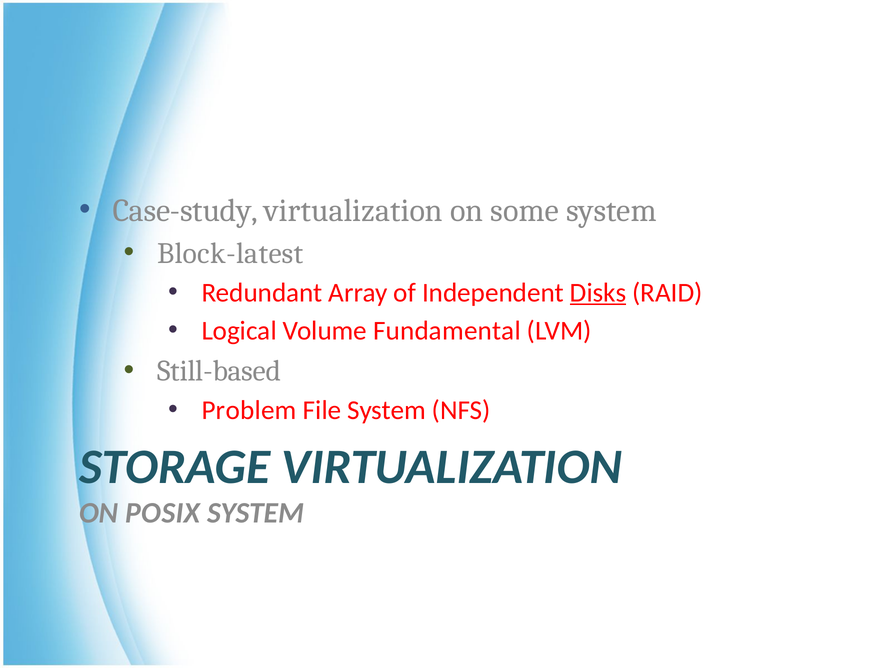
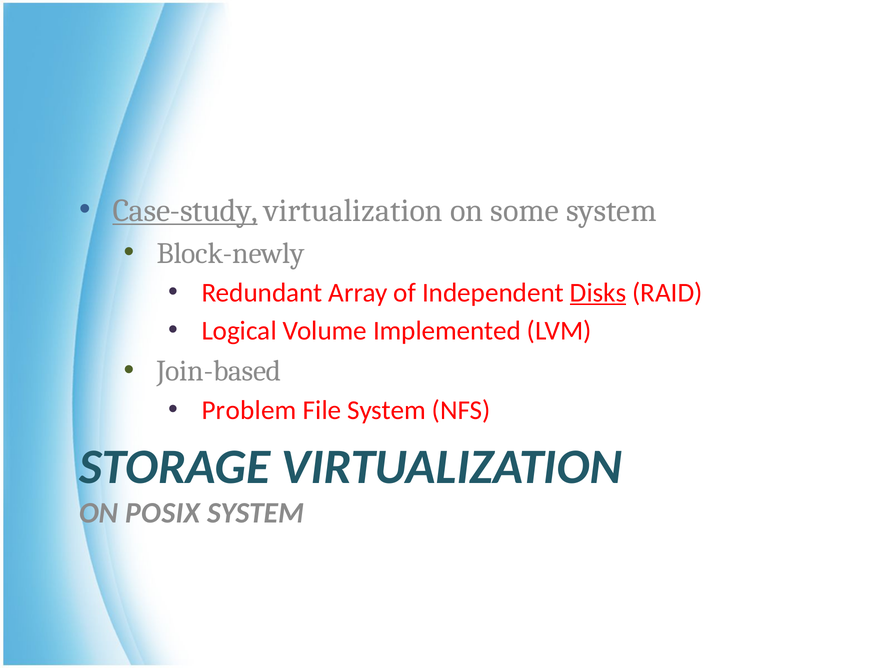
Case-study underline: none -> present (185, 210)
Block-latest: Block-latest -> Block-newly (231, 253)
Fundamental: Fundamental -> Implemented (447, 330)
Still-based: Still-based -> Join-based (219, 371)
